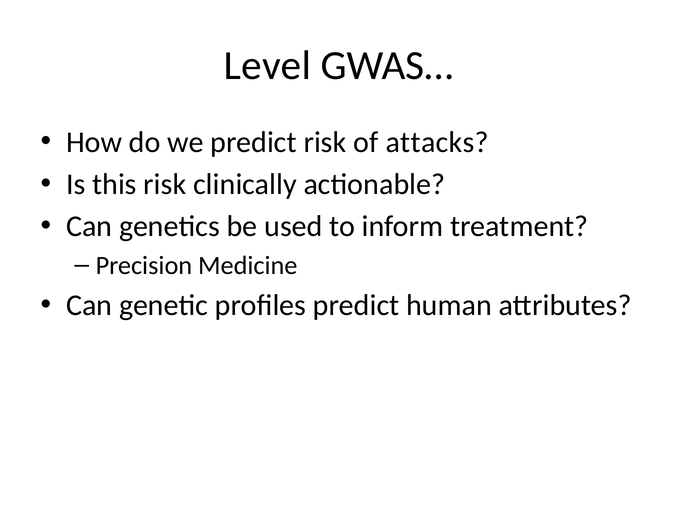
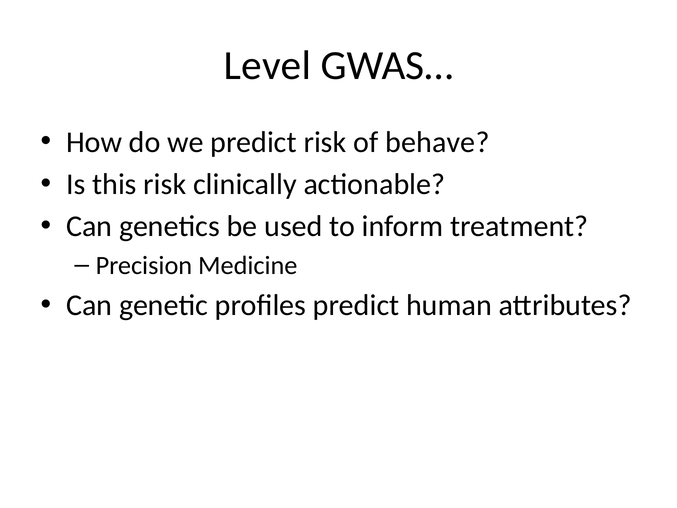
attacks: attacks -> behave (437, 142)
